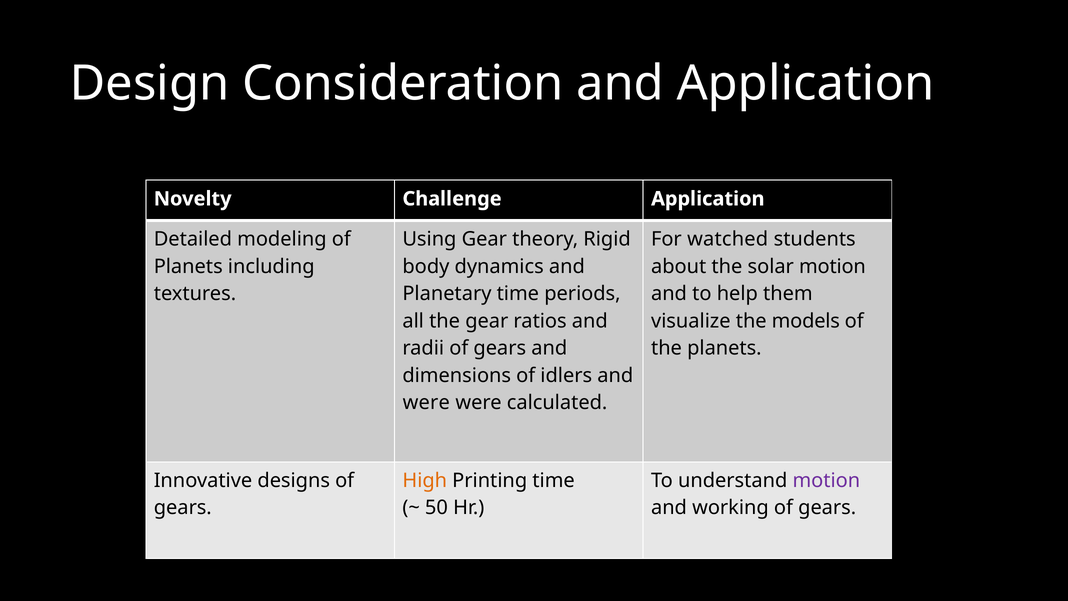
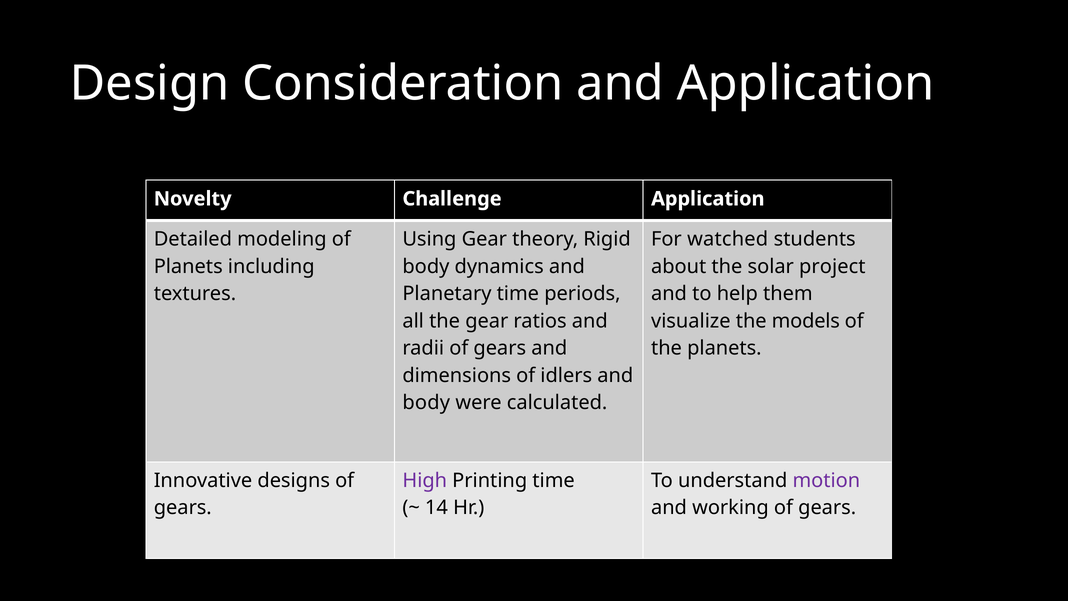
solar motion: motion -> project (832, 266)
were: were -> body (426, 403)
High colour: orange -> purple (425, 480)
50: 50 -> 14 (436, 508)
